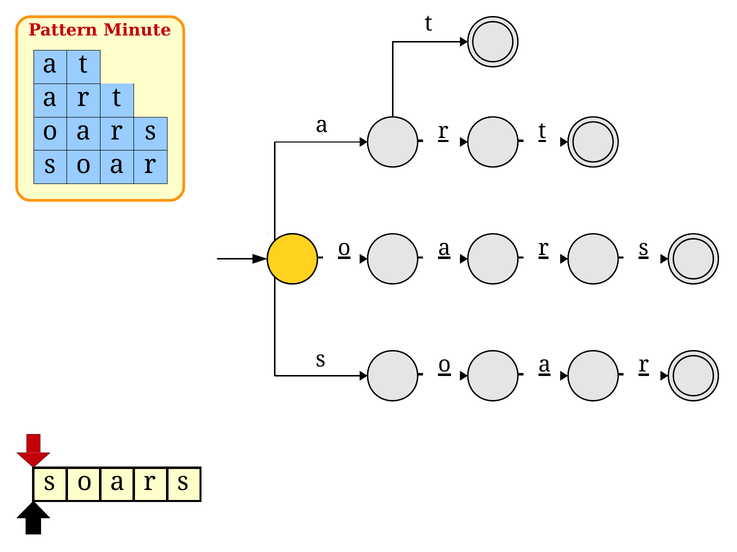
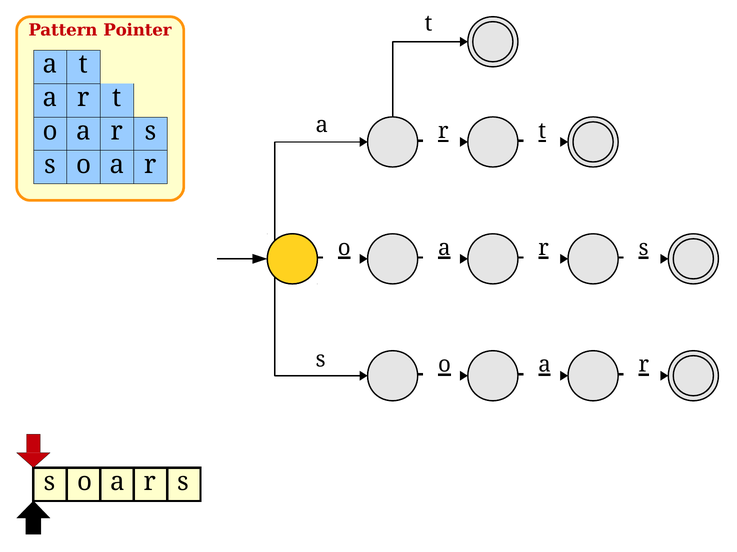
Minute: Minute -> Pointer (137, 30)
